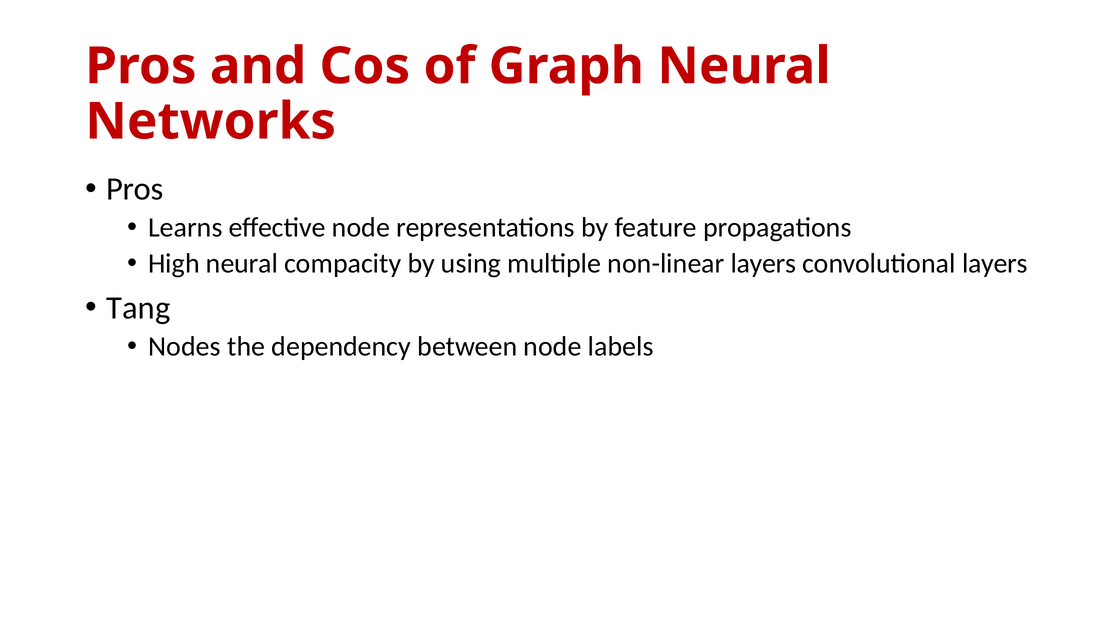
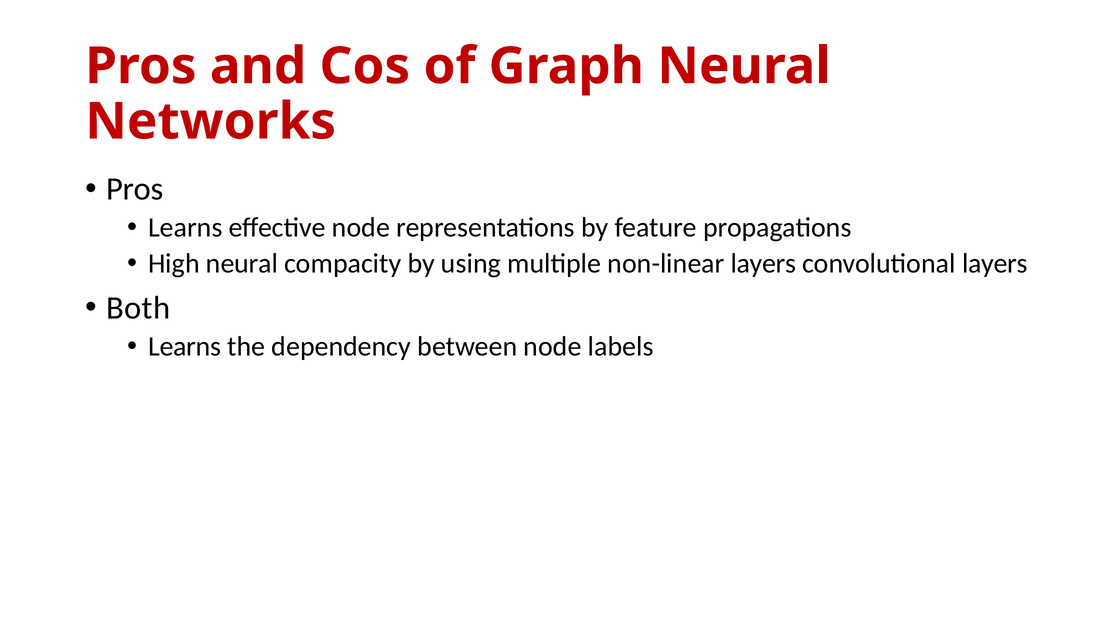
Tang: Tang -> Both (138, 308)
Nodes: Nodes -> Learns (185, 346)
